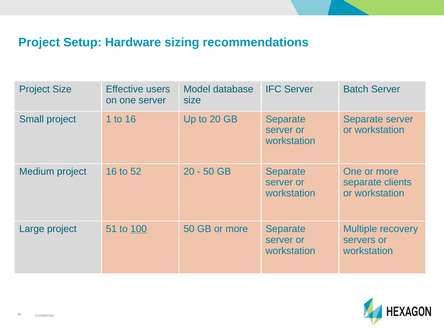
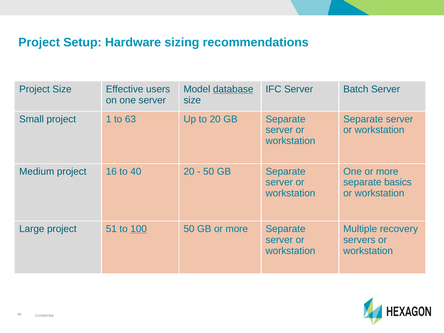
database underline: none -> present (233, 89)
to 16: 16 -> 63 (130, 119)
52: 52 -> 40 (136, 171)
clients: clients -> basics (398, 182)
